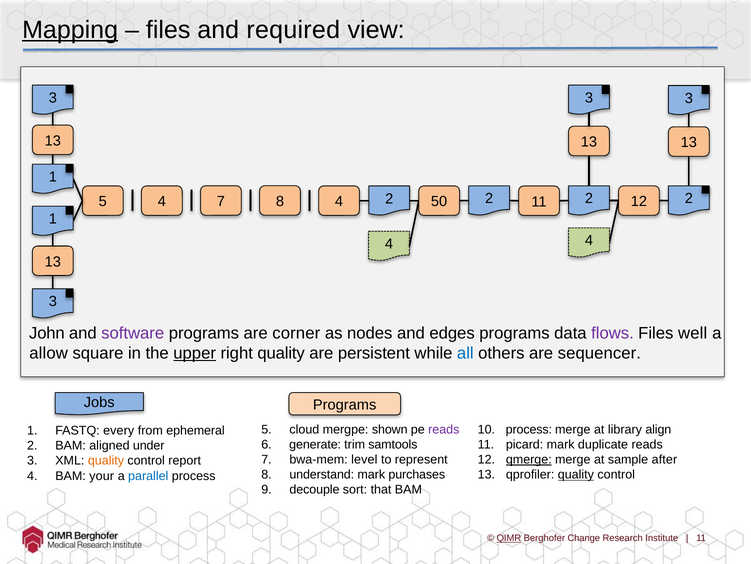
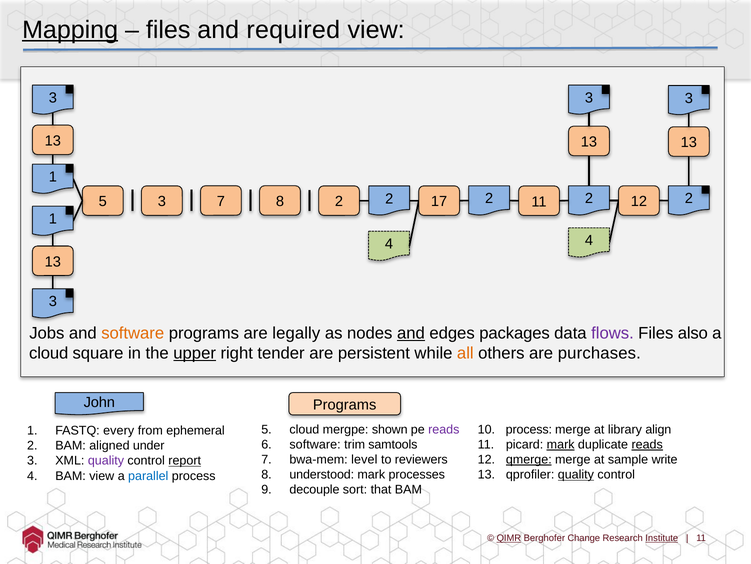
50: 50 -> 17 (439, 201)
8 4: 4 -> 2 (339, 201)
5 4: 4 -> 3 (162, 201)
John: John -> Jobs (47, 333)
software colour: purple -> orange (133, 333)
corner: corner -> legally (296, 333)
and underline: none -> present (411, 333)
edges programs: programs -> packages (515, 333)
well: well -> also (693, 333)
allow: allow -> cloud (49, 353)
right quality: quality -> tender (281, 353)
all colour: blue -> orange (465, 353)
sequencer: sequencer -> purchases (599, 353)
Jobs: Jobs -> John (99, 402)
6 generate: generate -> software (315, 444)
mark underline: none -> present (561, 444)
reads underline: none -> present (647, 444)
represent: represent -> reviewers (421, 459)
after: after -> write (665, 459)
quality colour: orange -> purple (106, 460)
report underline: none -> present (185, 460)
understand: understand -> understood (322, 474)
purchases: purchases -> processes (417, 474)
BAM your: your -> view (102, 475)
Institute underline: none -> present (662, 538)
